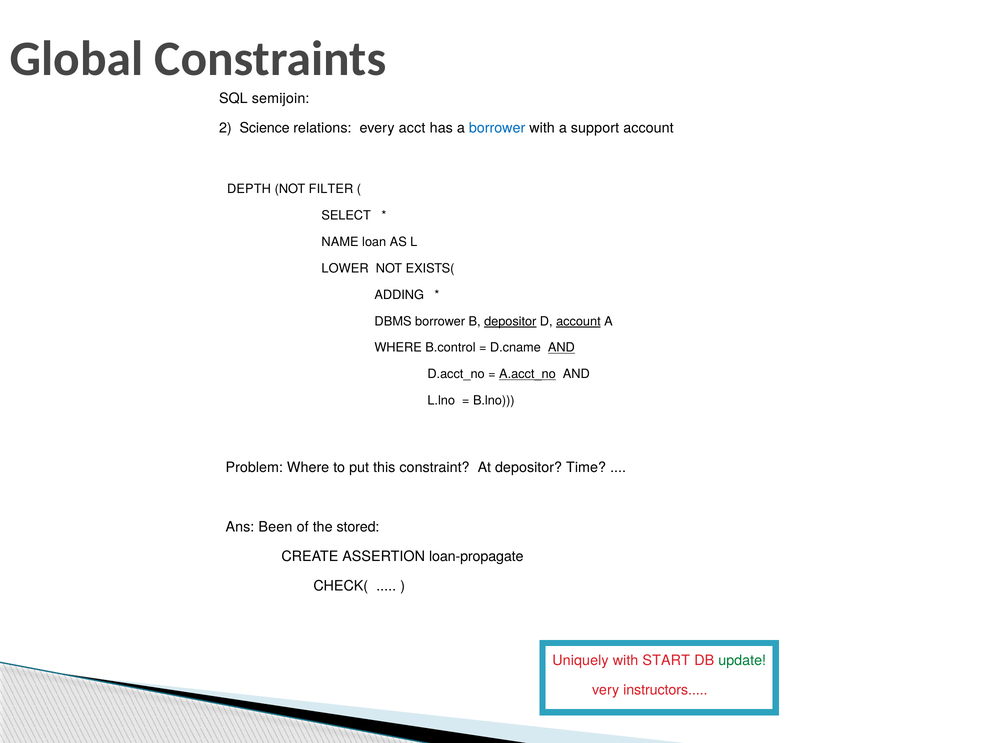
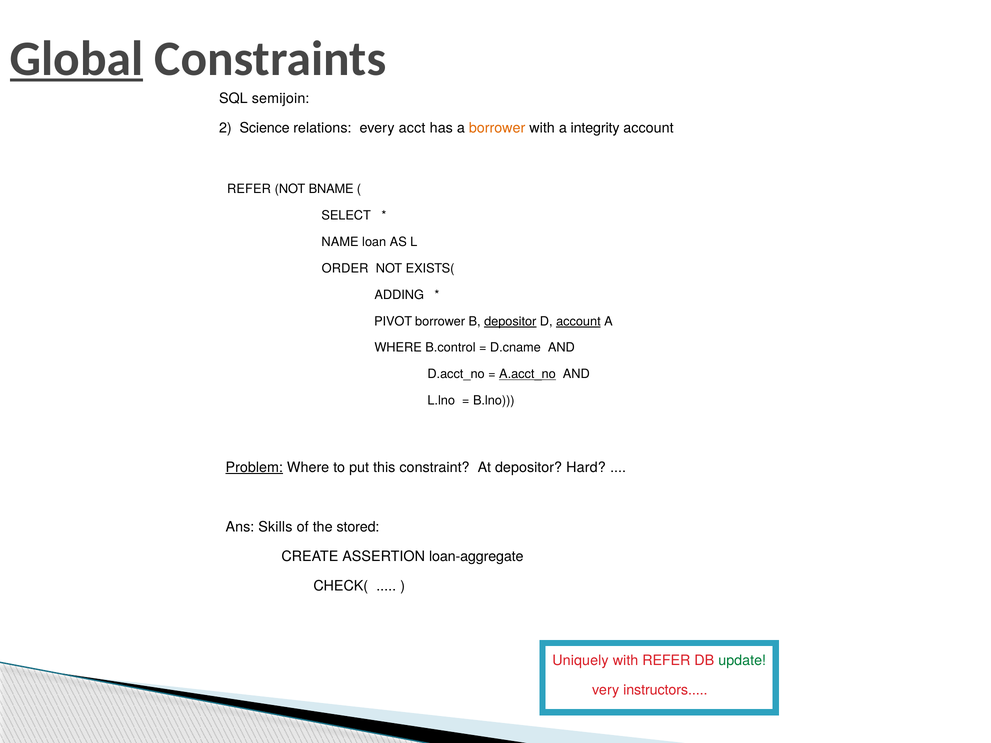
Global underline: none -> present (76, 59)
borrower colour: blue -> orange (497, 128)
support: support -> integrity (595, 128)
DEPTH: DEPTH -> REFER (249, 189)
FILTER: FILTER -> BNAME (331, 189)
LOWER: LOWER -> ORDER (345, 269)
DBMS: DBMS -> PIVOT (393, 321)
AND underline: present -> none (561, 348)
Problem underline: none -> present (254, 468)
Time: Time -> Hard (586, 468)
Been: Been -> Skills (275, 527)
loan-propagate: loan-propagate -> loan-aggregate (476, 557)
with START: START -> REFER (666, 661)
